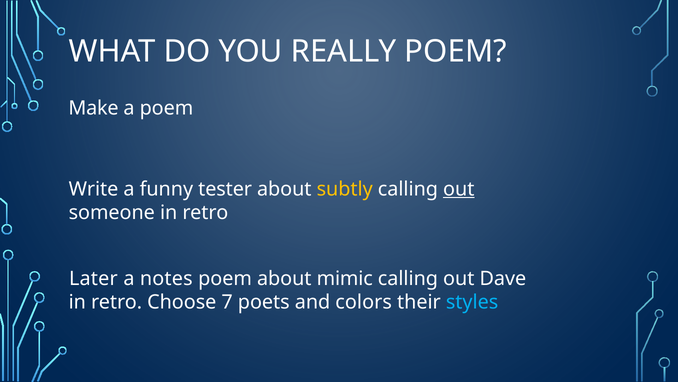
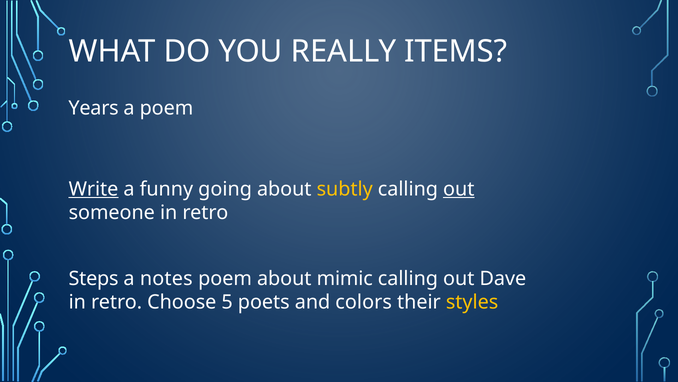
REALLY POEM: POEM -> ITEMS (456, 51)
Make: Make -> Years (94, 108)
Write underline: none -> present (93, 189)
tester: tester -> going (225, 189)
Later: Later -> Steps (94, 278)
7: 7 -> 5 (227, 302)
styles colour: light blue -> yellow (472, 302)
